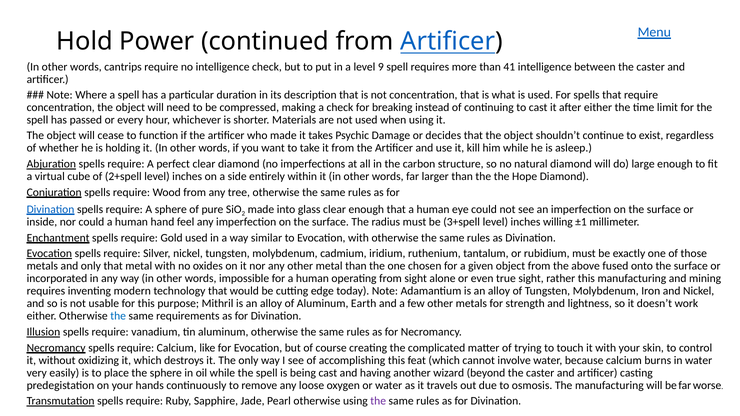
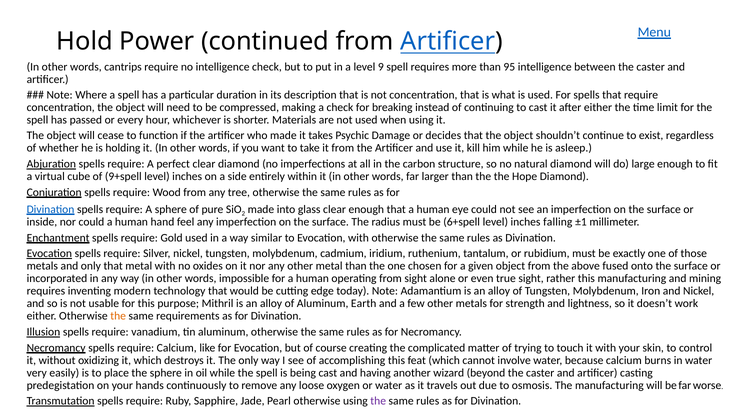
41: 41 -> 95 (509, 67)
2+spell: 2+spell -> 9+spell (123, 177)
3+spell: 3+spell -> 6+spell (462, 222)
willing: willing -> falling (558, 222)
the colour: blue -> orange (118, 316)
